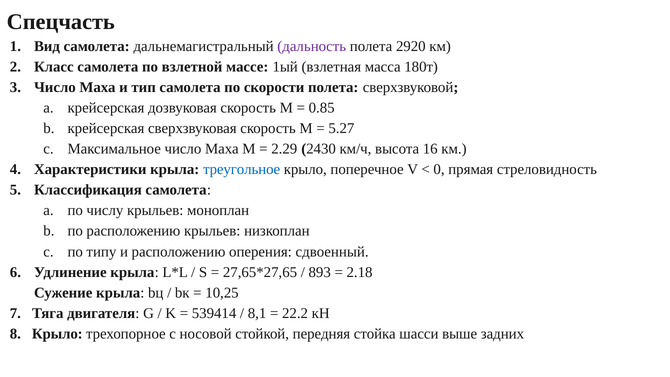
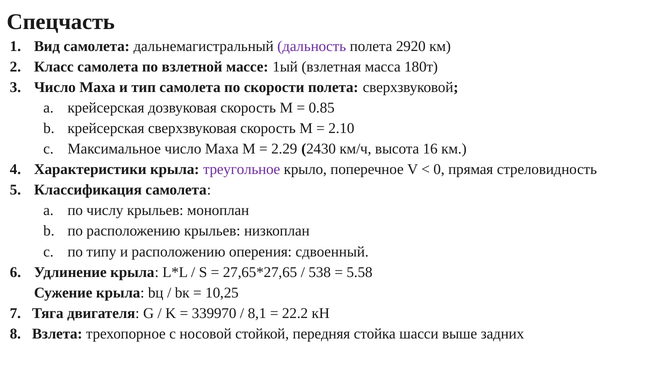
5.27: 5.27 -> 2.10 (341, 128)
треугольное colour: blue -> purple (242, 169)
893: 893 -> 538 (320, 272)
2.18: 2.18 -> 5.58 (360, 272)
539414: 539414 -> 339970 (214, 313)
8 Крыло: Крыло -> Взлета (57, 334)
